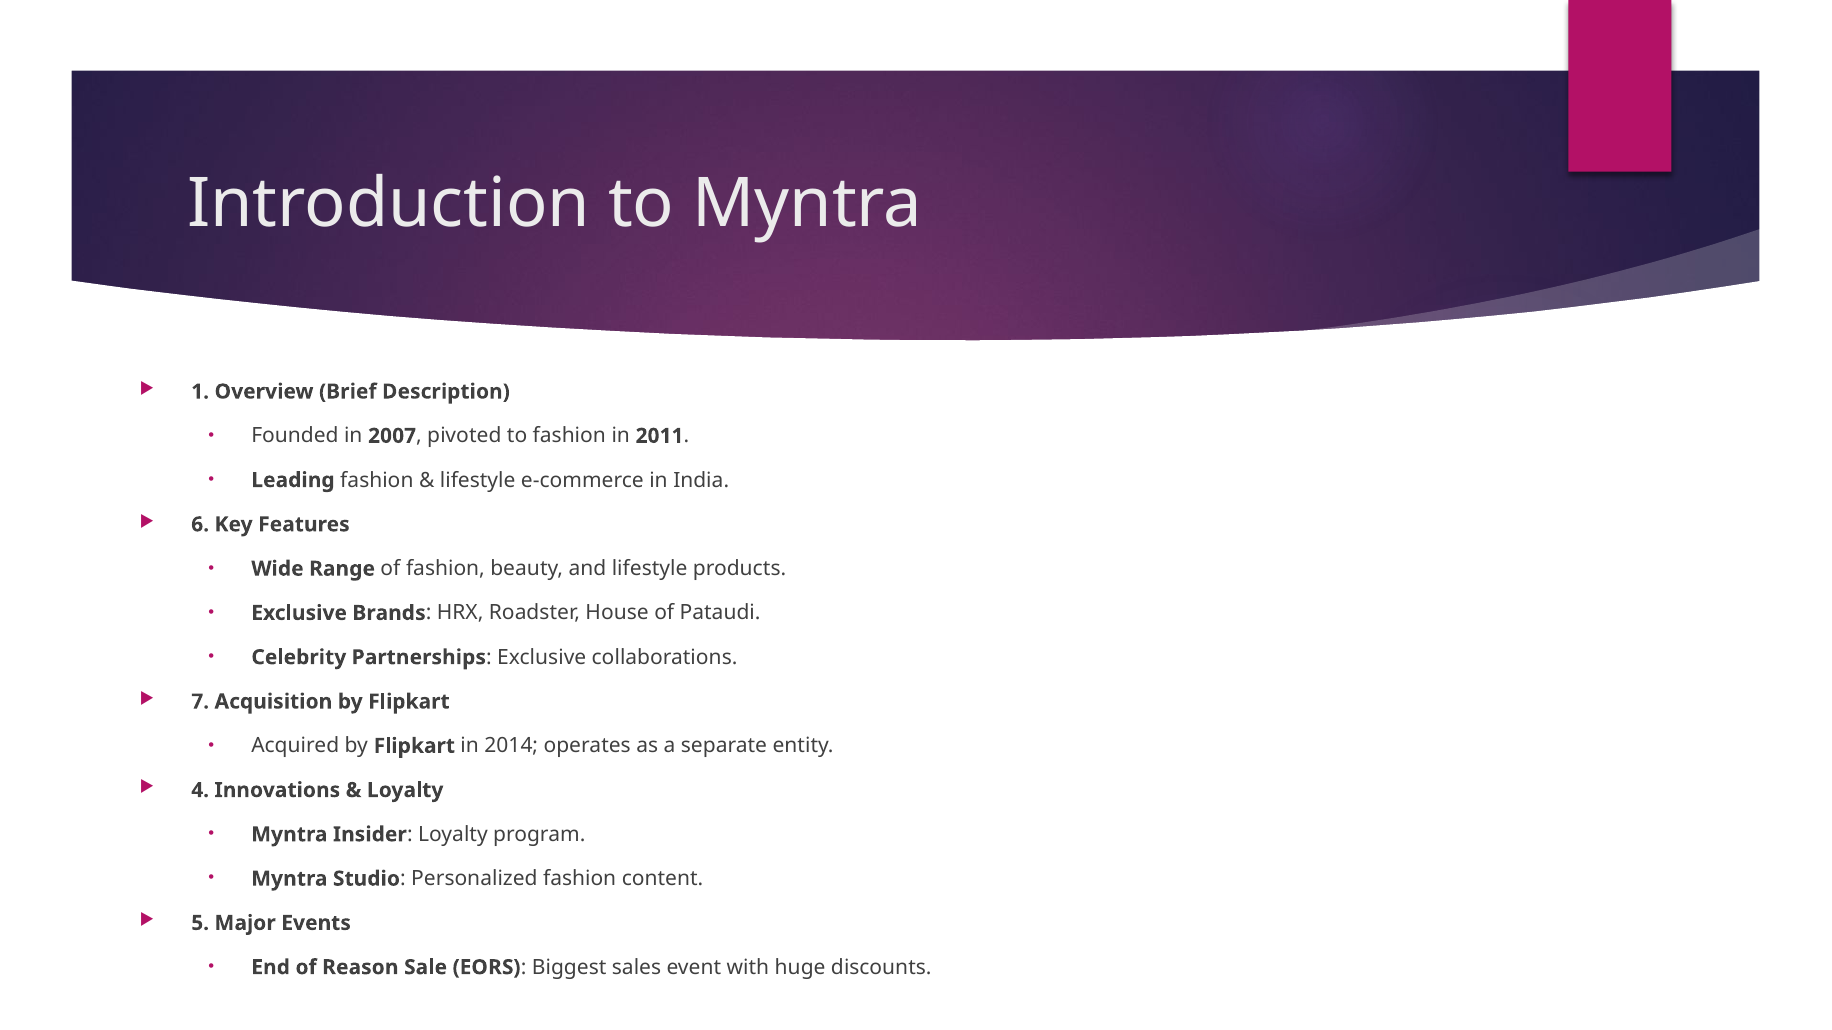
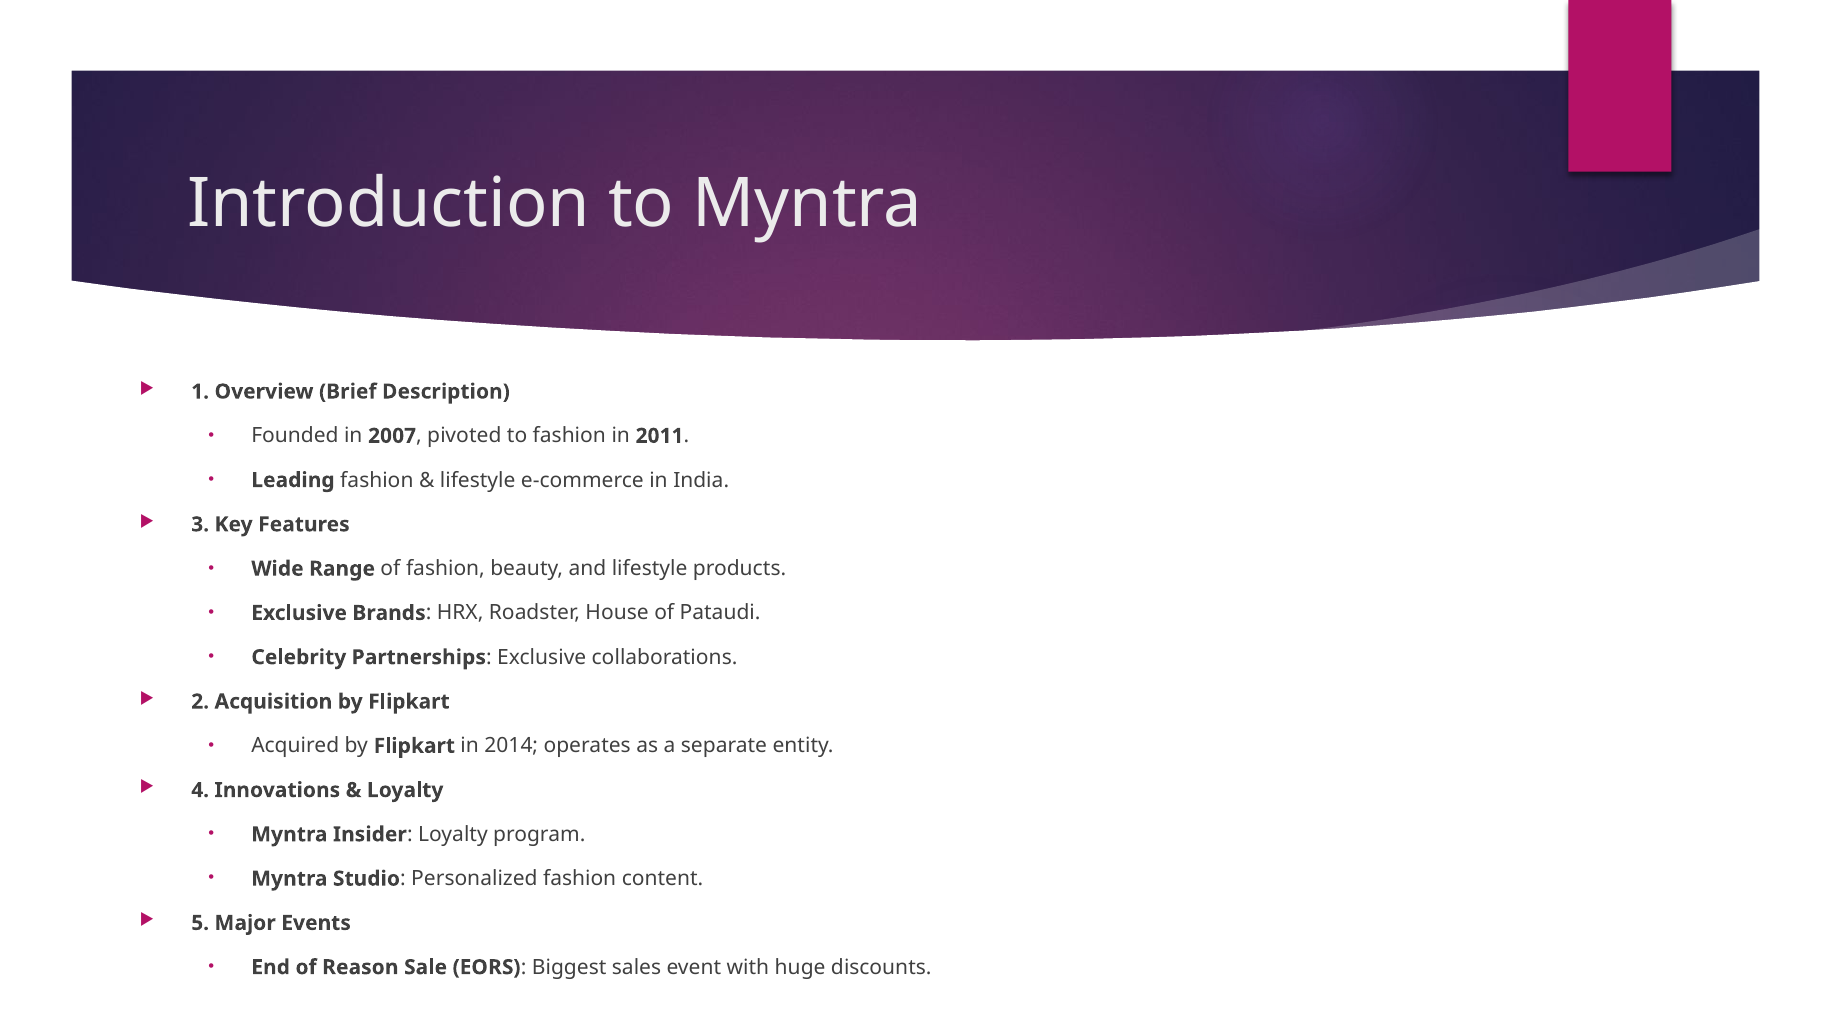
6: 6 -> 3 (200, 525)
7: 7 -> 2 (200, 702)
